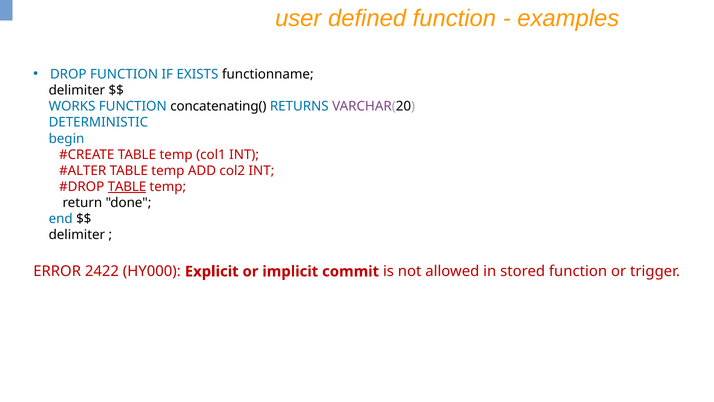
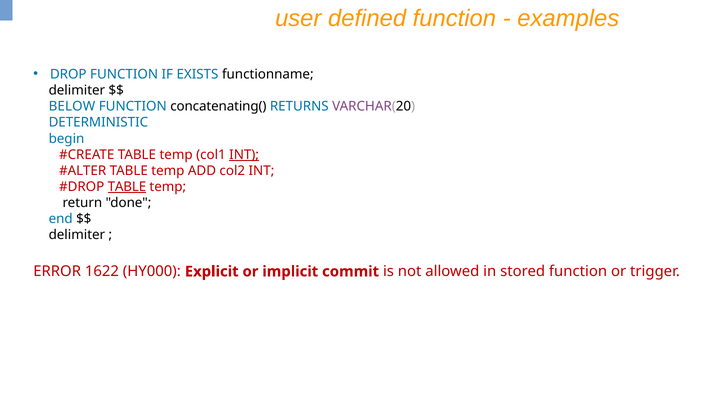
WORKS: WORKS -> BELOW (72, 106)
INT underline: none -> present (244, 155)
2422: 2422 -> 1622 (102, 271)
